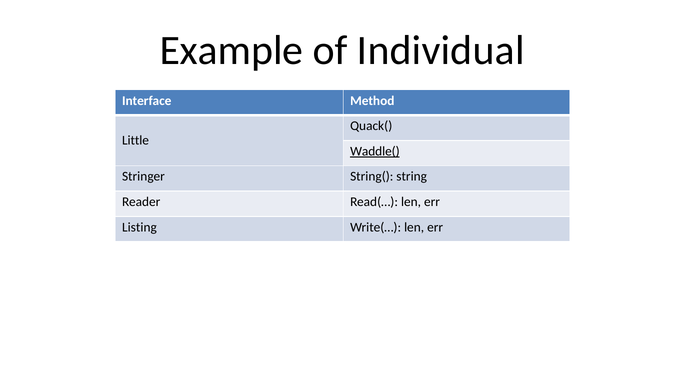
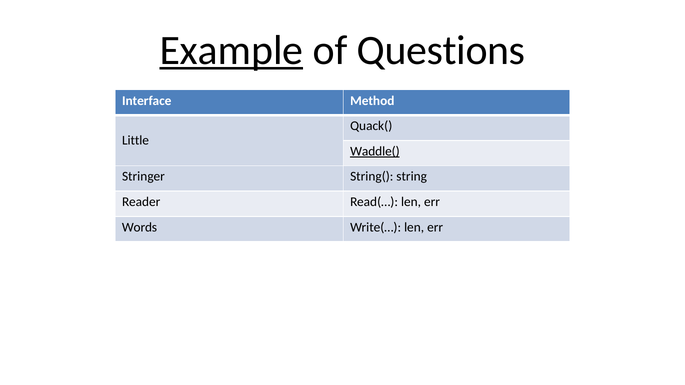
Example underline: none -> present (231, 50)
Individual: Individual -> Questions (441, 50)
Listing: Listing -> Words (139, 227)
